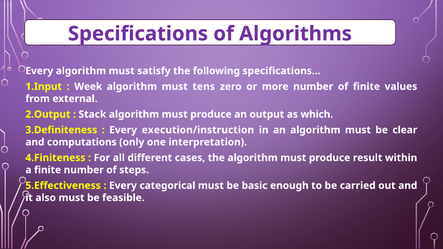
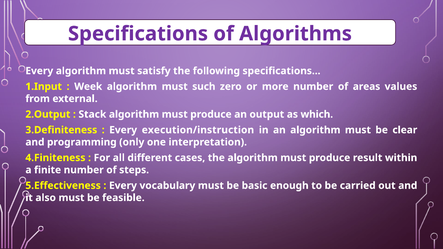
tens: tens -> such (204, 87)
of finite: finite -> areas (367, 87)
computations: computations -> programming (82, 142)
categorical: categorical -> vocabulary (167, 186)
